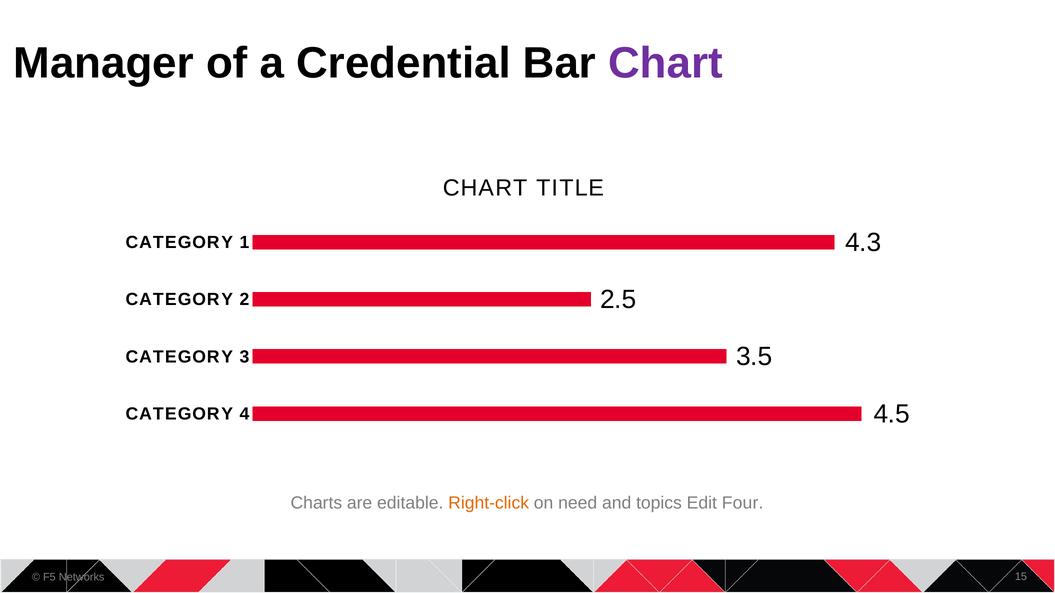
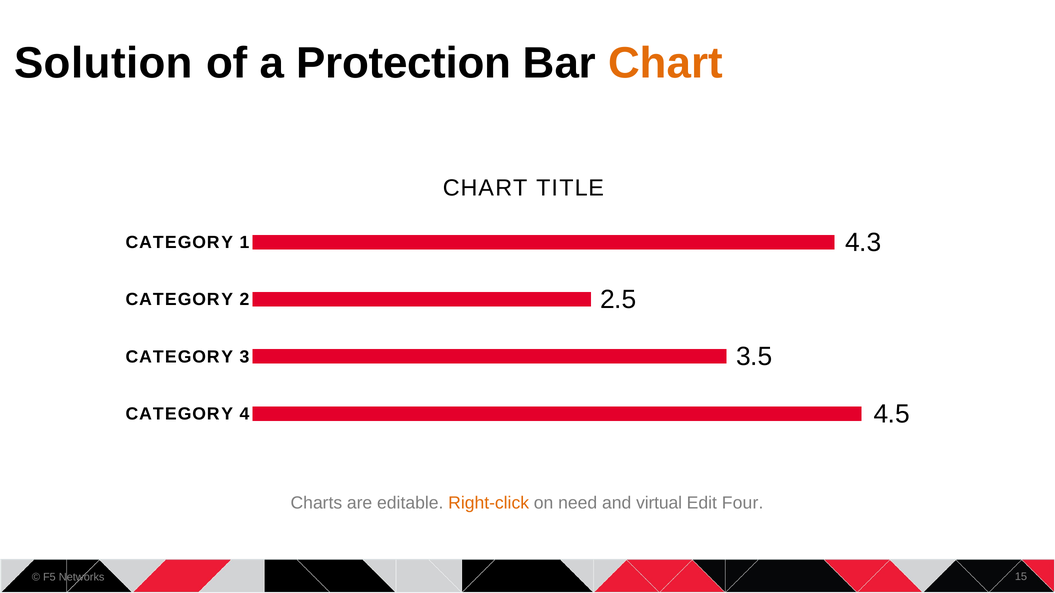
Manager: Manager -> Solution (103, 63)
Credential: Credential -> Protection (404, 63)
Chart colour: purple -> orange (666, 63)
topics: topics -> virtual (659, 503)
